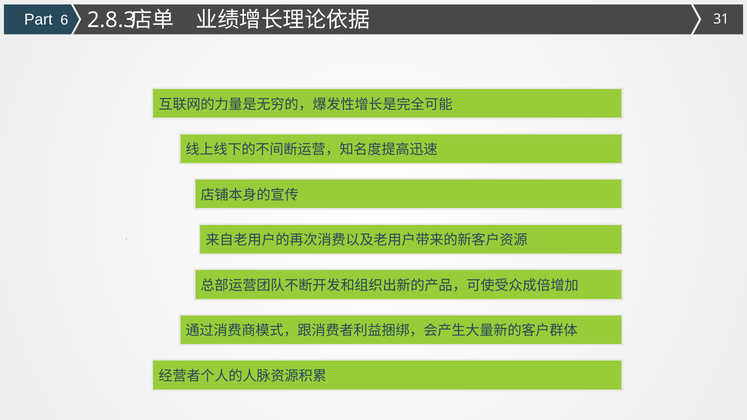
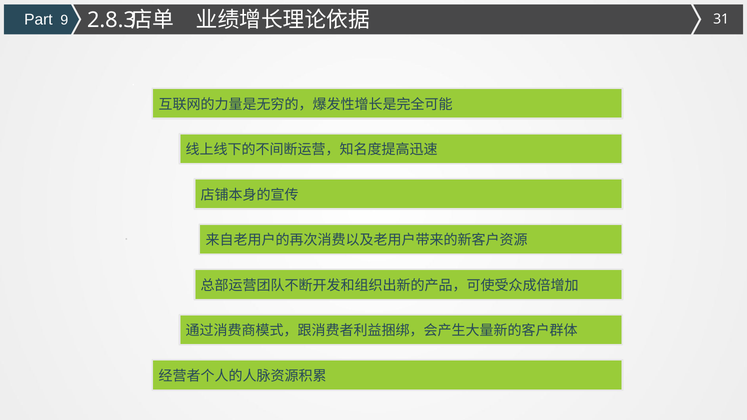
6: 6 -> 9 (64, 20)
